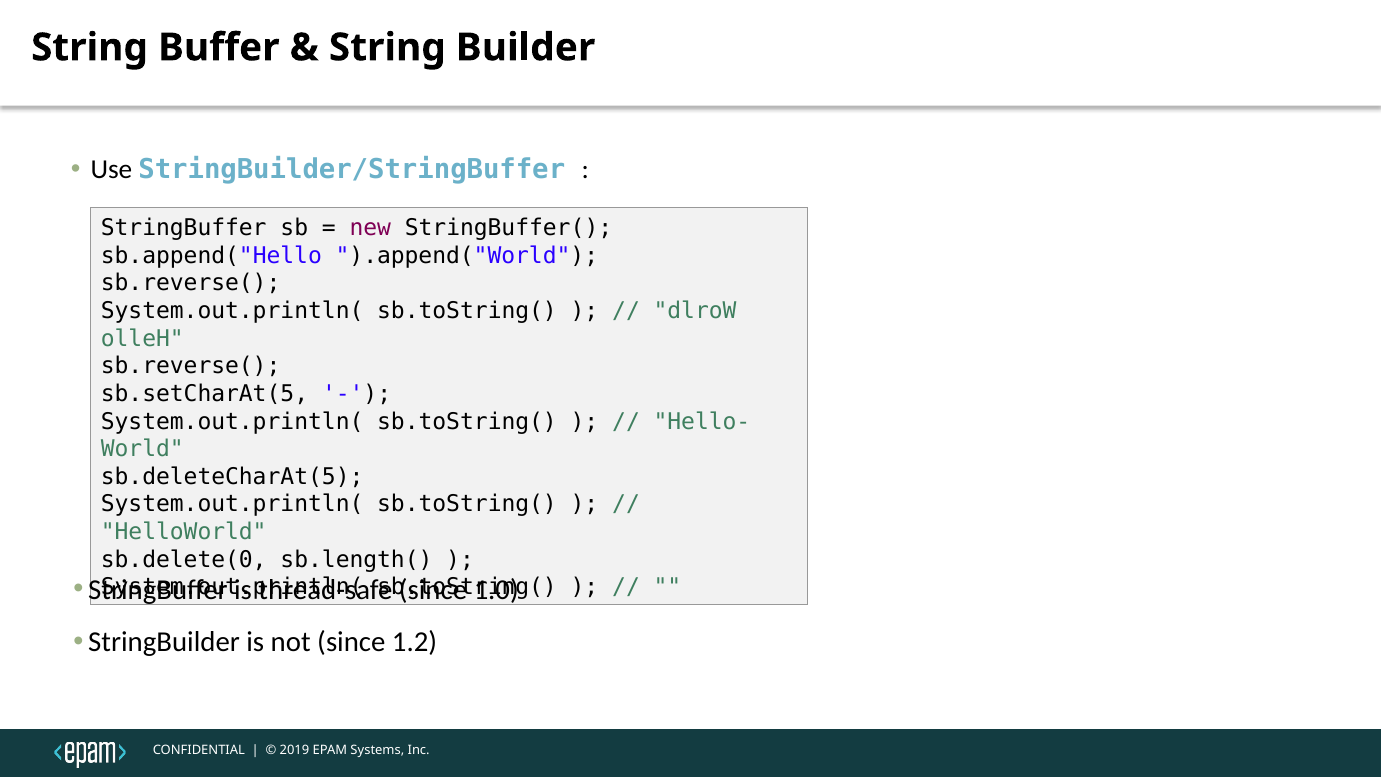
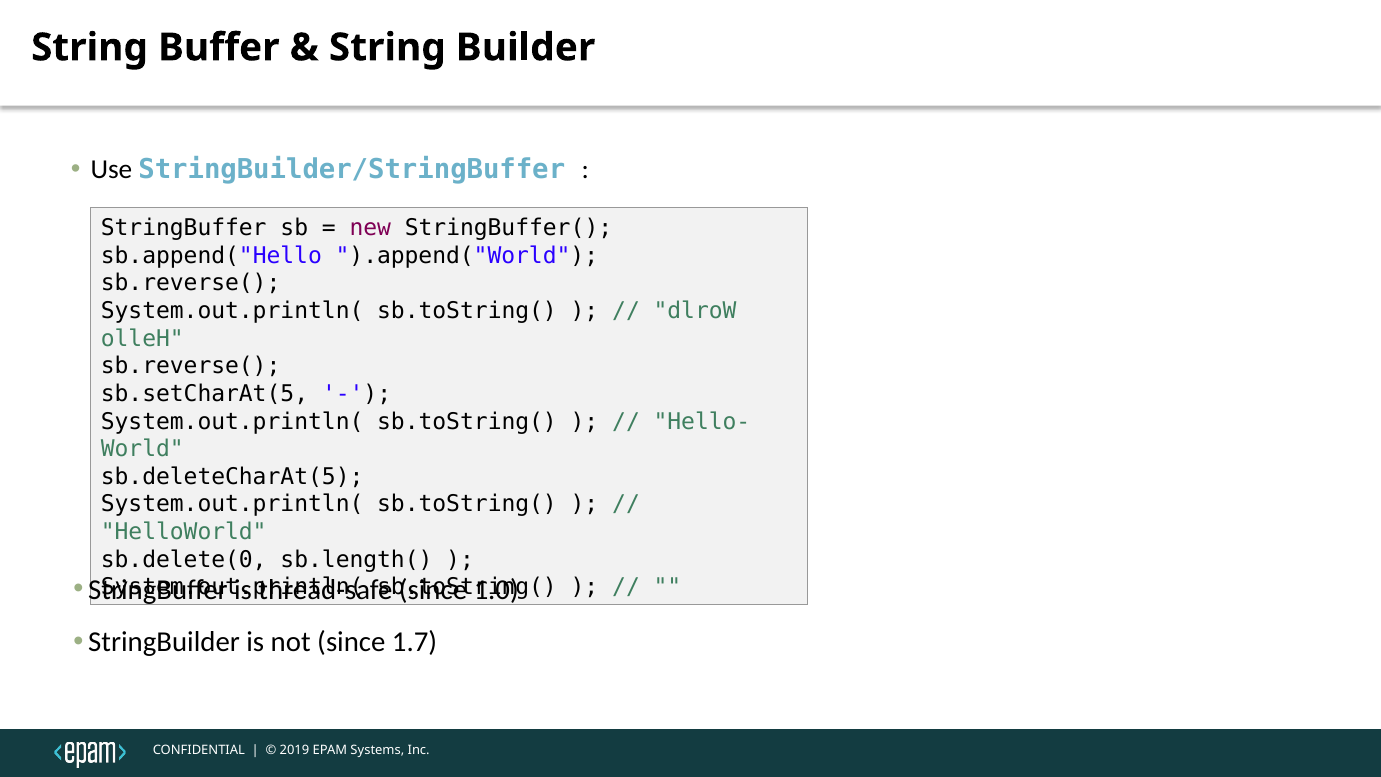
1.2: 1.2 -> 1.7 (415, 642)
